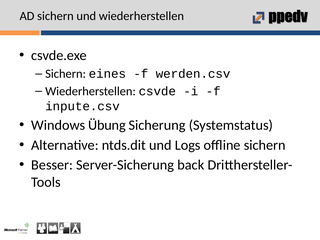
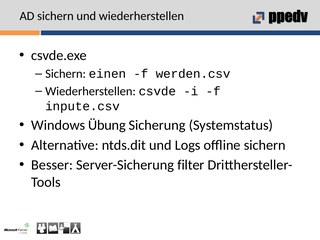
eines: eines -> einen (107, 74)
back: back -> filter (191, 165)
